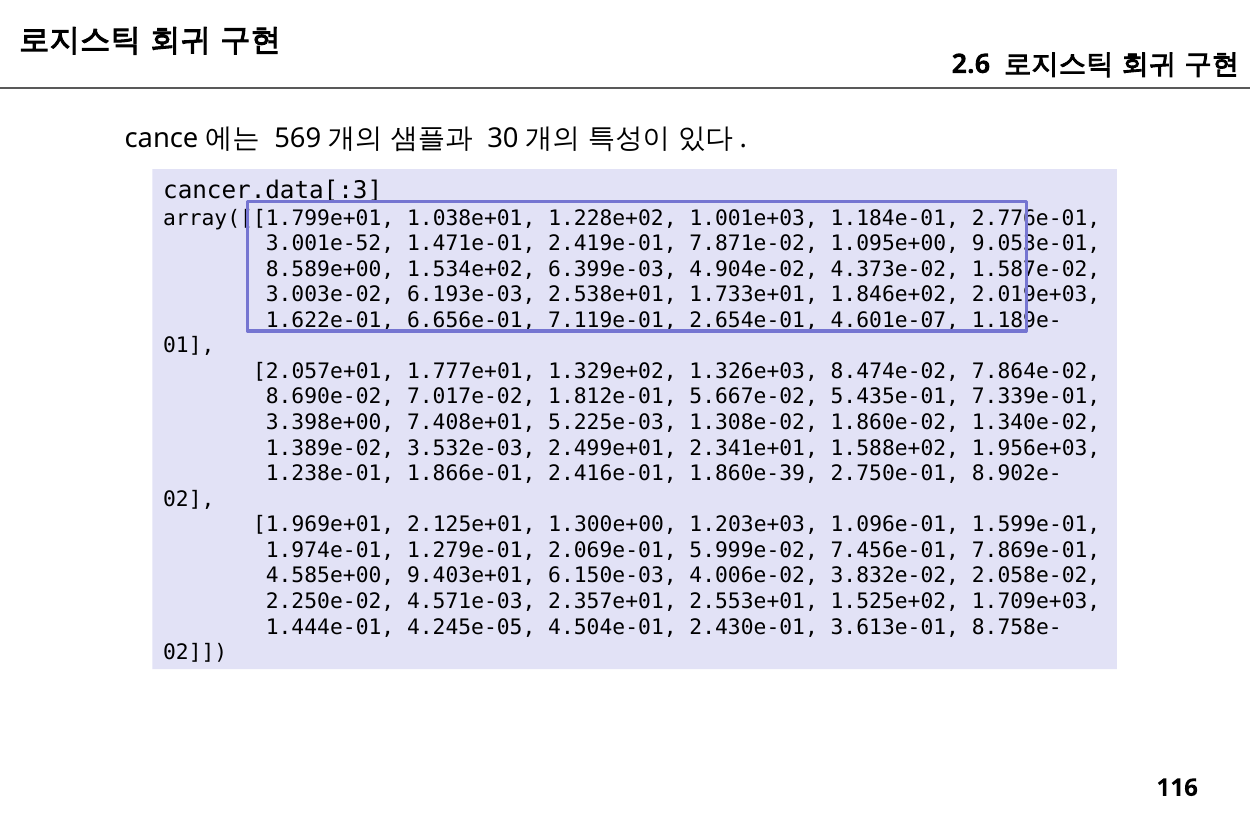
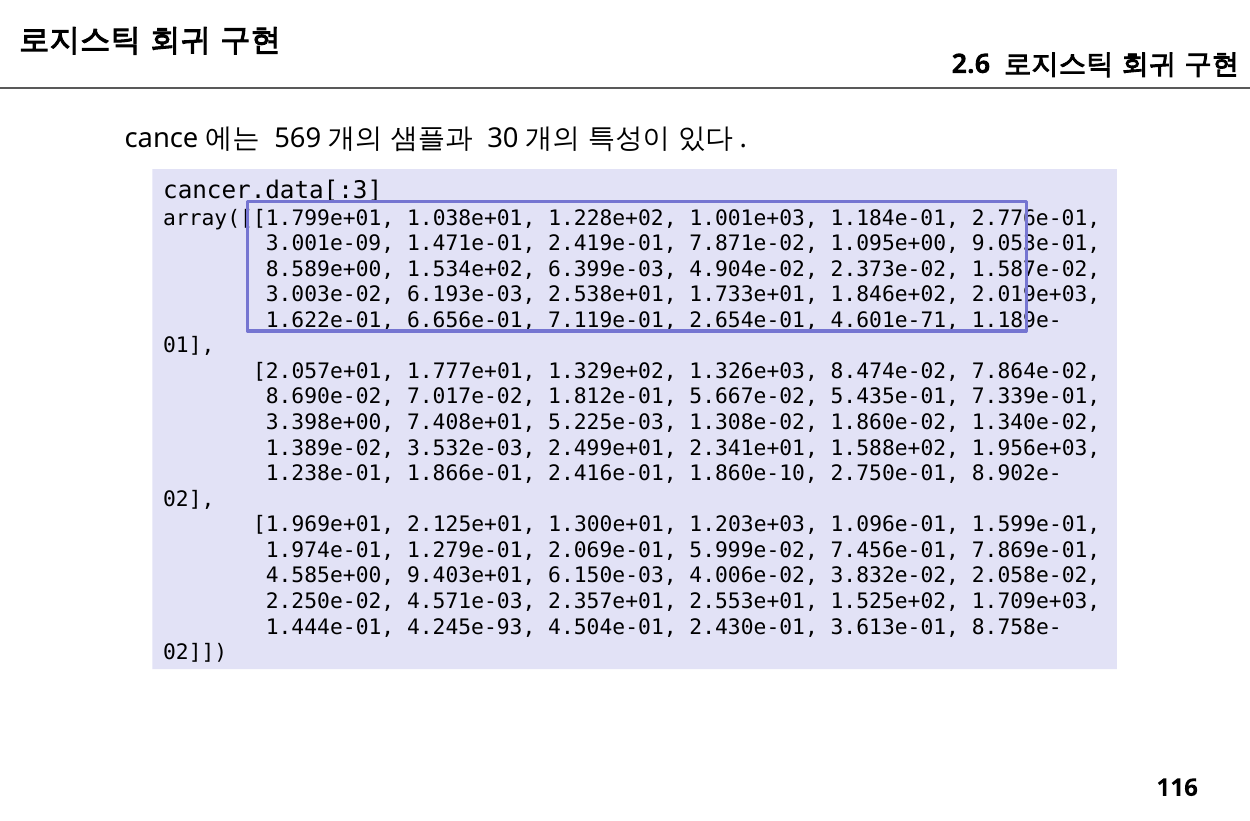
3.001e-52: 3.001e-52 -> 3.001e-09 (330, 244)
4.373e-02: 4.373e-02 -> 2.373e-02 (895, 269)
4.601e-07: 4.601e-07 -> 4.601e-71 (895, 320)
1.860e-39: 1.860e-39 -> 1.860e-10 (754, 474)
1.300e+00: 1.300e+00 -> 1.300e+01 (613, 525)
4.245e-05: 4.245e-05 -> 4.245e-93 (471, 627)
